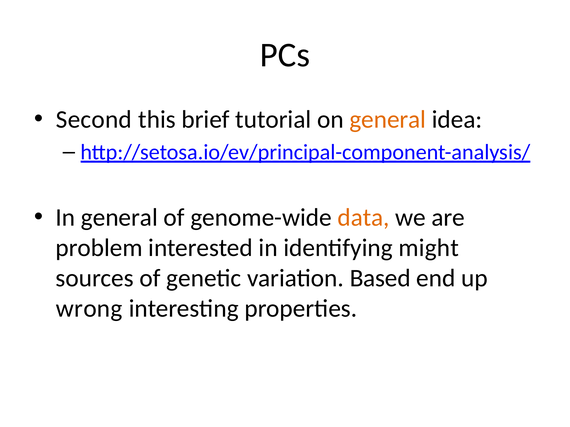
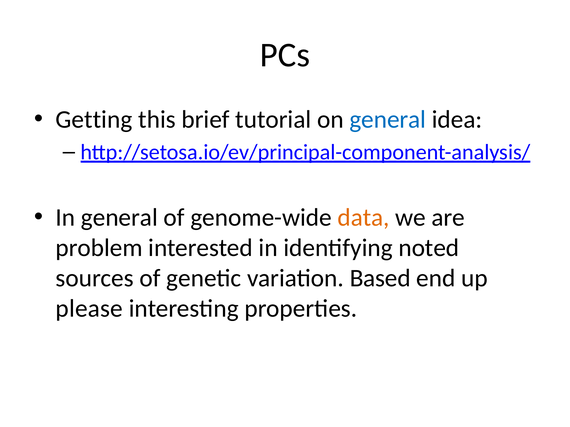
Second: Second -> Getting (94, 120)
general colour: orange -> blue (388, 120)
might: might -> noted (429, 248)
wrong: wrong -> please (89, 309)
